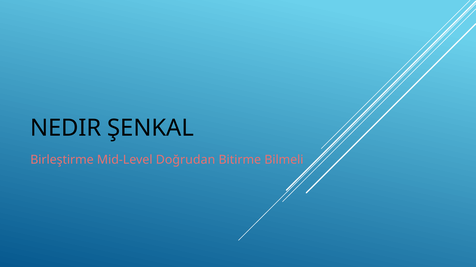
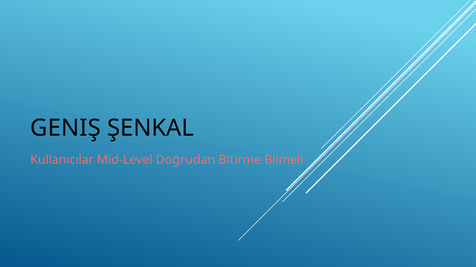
NEDIR: NEDIR -> GENIŞ (66, 128)
Birleştirme: Birleştirme -> Kullanıcılar (62, 160)
